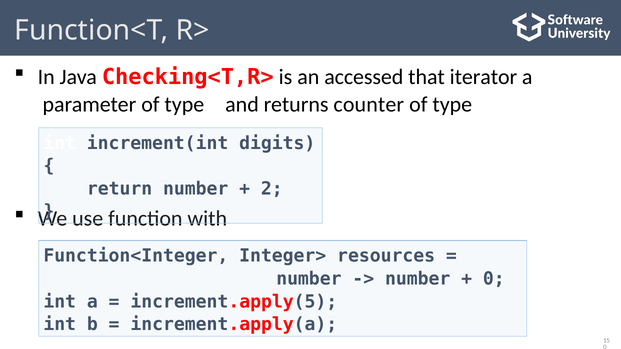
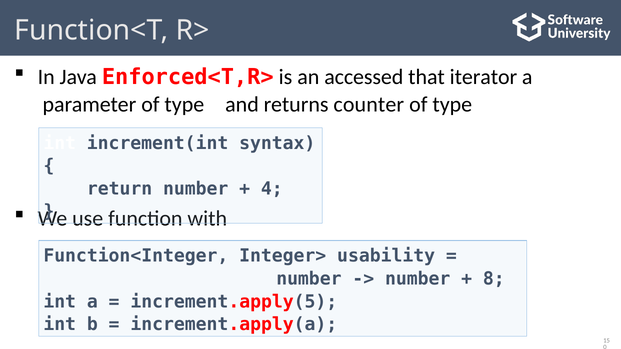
Checking<T,R>: Checking<T,R> -> Enforced<T,R> (188, 77)
digits: digits -> syntax (277, 143)
2: 2 -> 4 (272, 189)
resources: resources -> usability (386, 256)
0: 0 -> 8 (494, 279)
